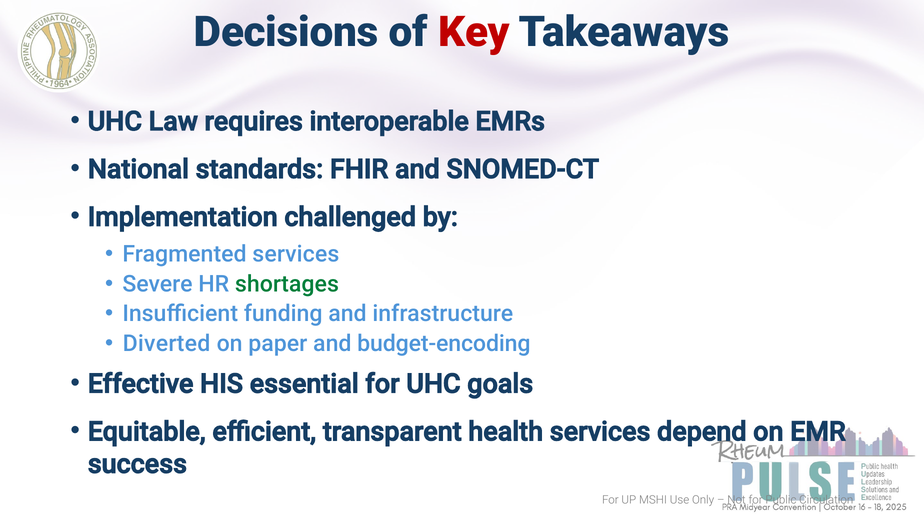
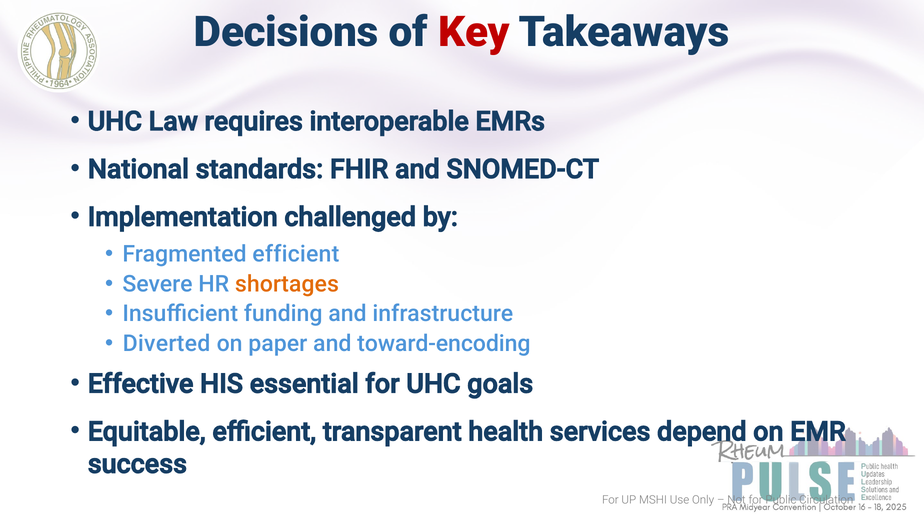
Fragmented services: services -> efficient (296, 254)
shortages colour: green -> orange (287, 284)
budget-encoding: budget-encoding -> toward-encoding (444, 343)
